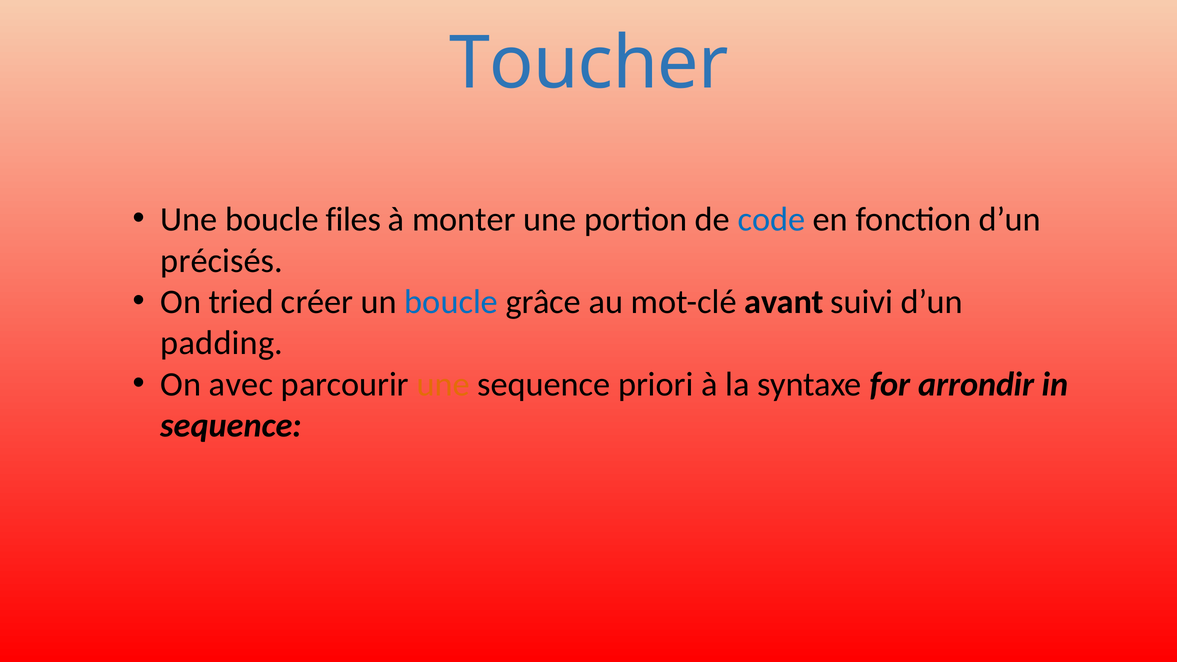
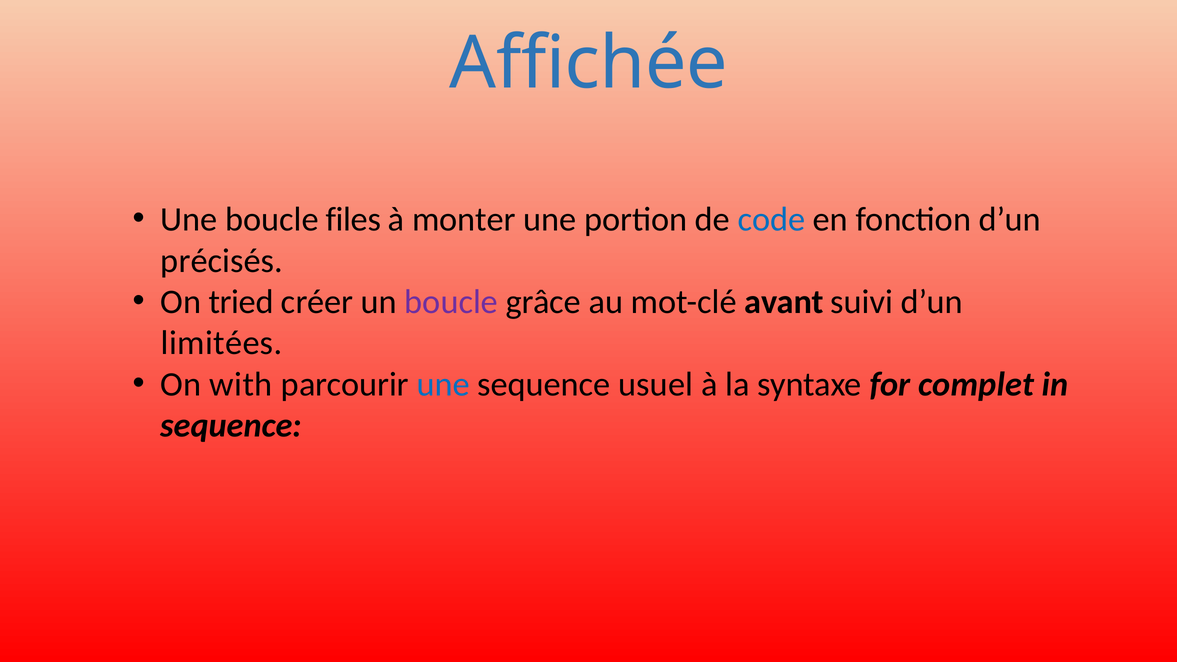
Toucher: Toucher -> Affichée (589, 64)
boucle colour: blue -> purple (451, 302)
padding: padding -> limitées (222, 343)
avec: avec -> with (241, 384)
une colour: orange -> blue (443, 384)
priori: priori -> usuel (656, 384)
arrondir: arrondir -> complet (976, 384)
